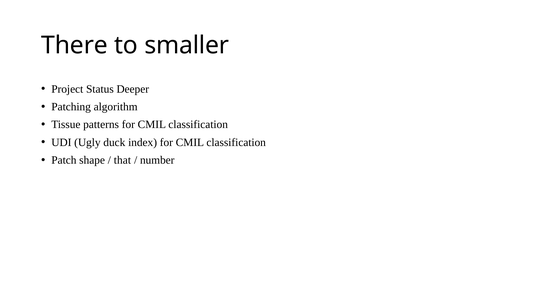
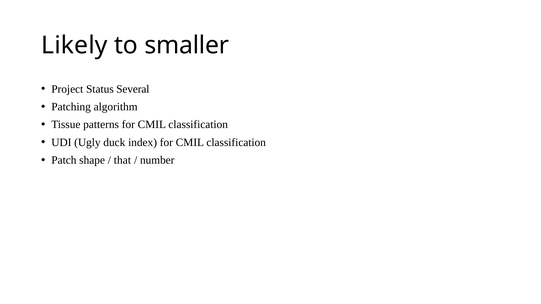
There: There -> Likely (74, 45)
Deeper: Deeper -> Several (133, 89)
